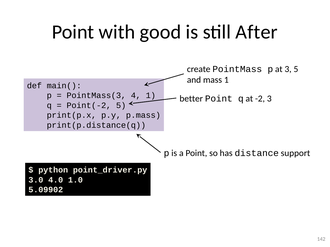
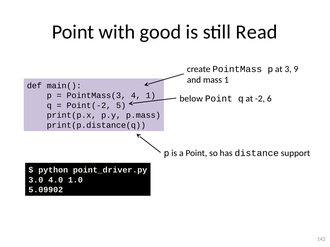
After: After -> Read (257, 32)
3 5: 5 -> 9 (296, 69)
better: better -> below (191, 99)
-2 3: 3 -> 6 (269, 99)
